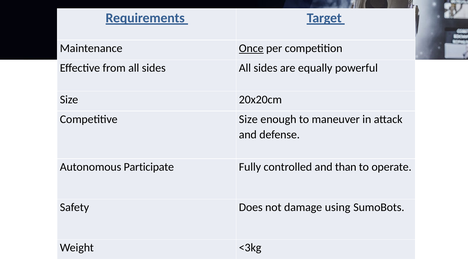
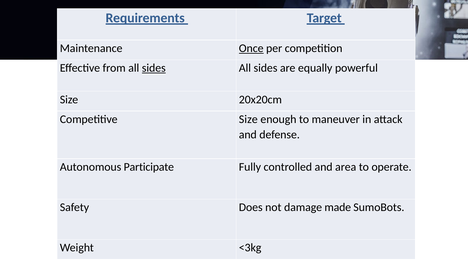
sides underline: none -> present (154, 68)
than: than -> area (346, 167)
using: using -> made (338, 208)
